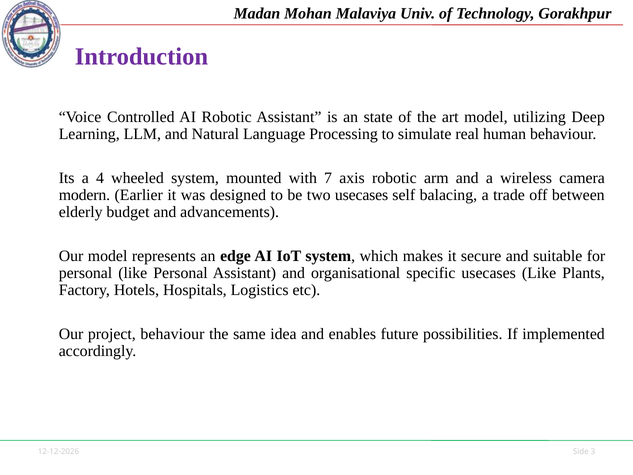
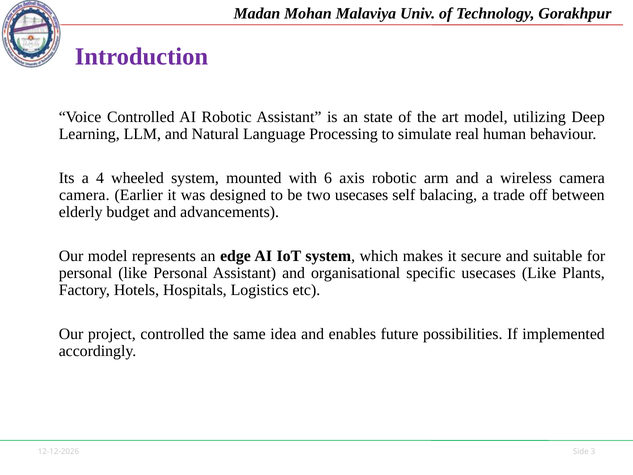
7: 7 -> 6 (328, 178)
modern: modern -> camera (84, 195)
project behaviour: behaviour -> controlled (172, 334)
